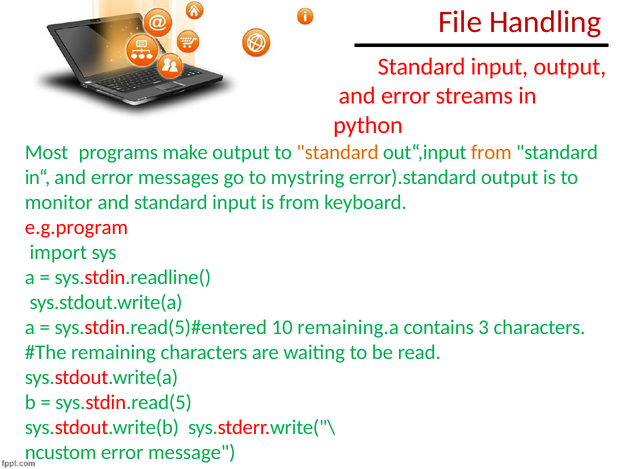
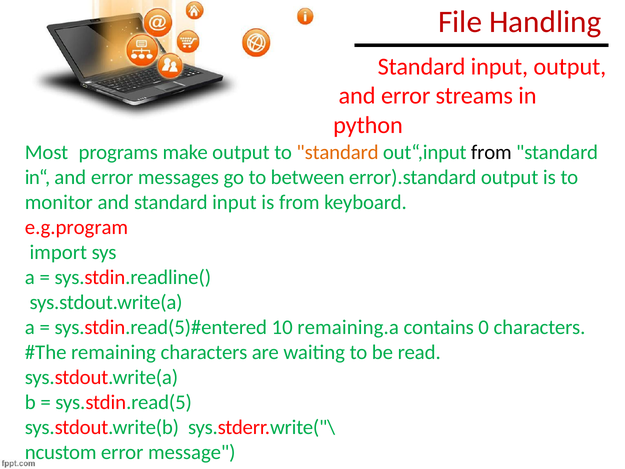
from colour: orange -> black (491, 152)
mystring: mystring -> between (308, 177)
3: 3 -> 0 (484, 327)
